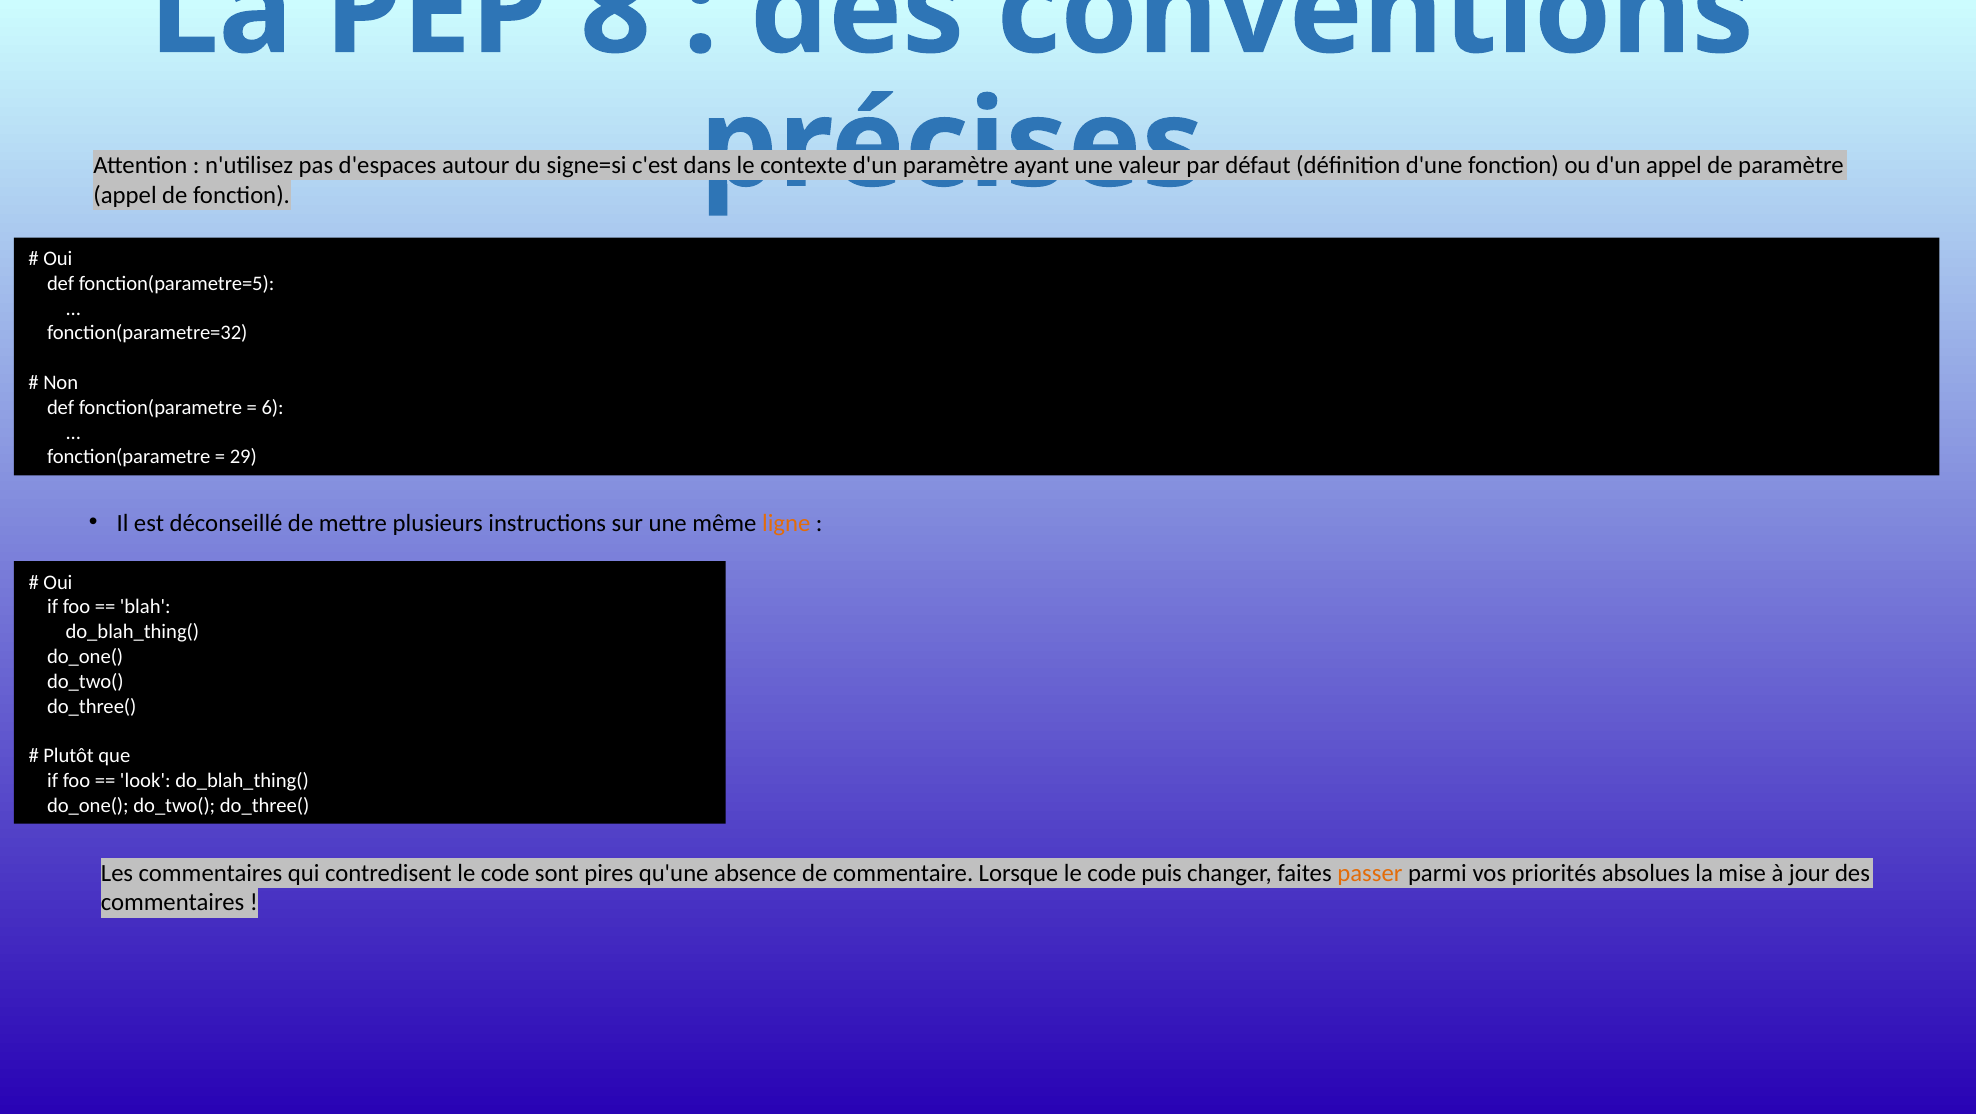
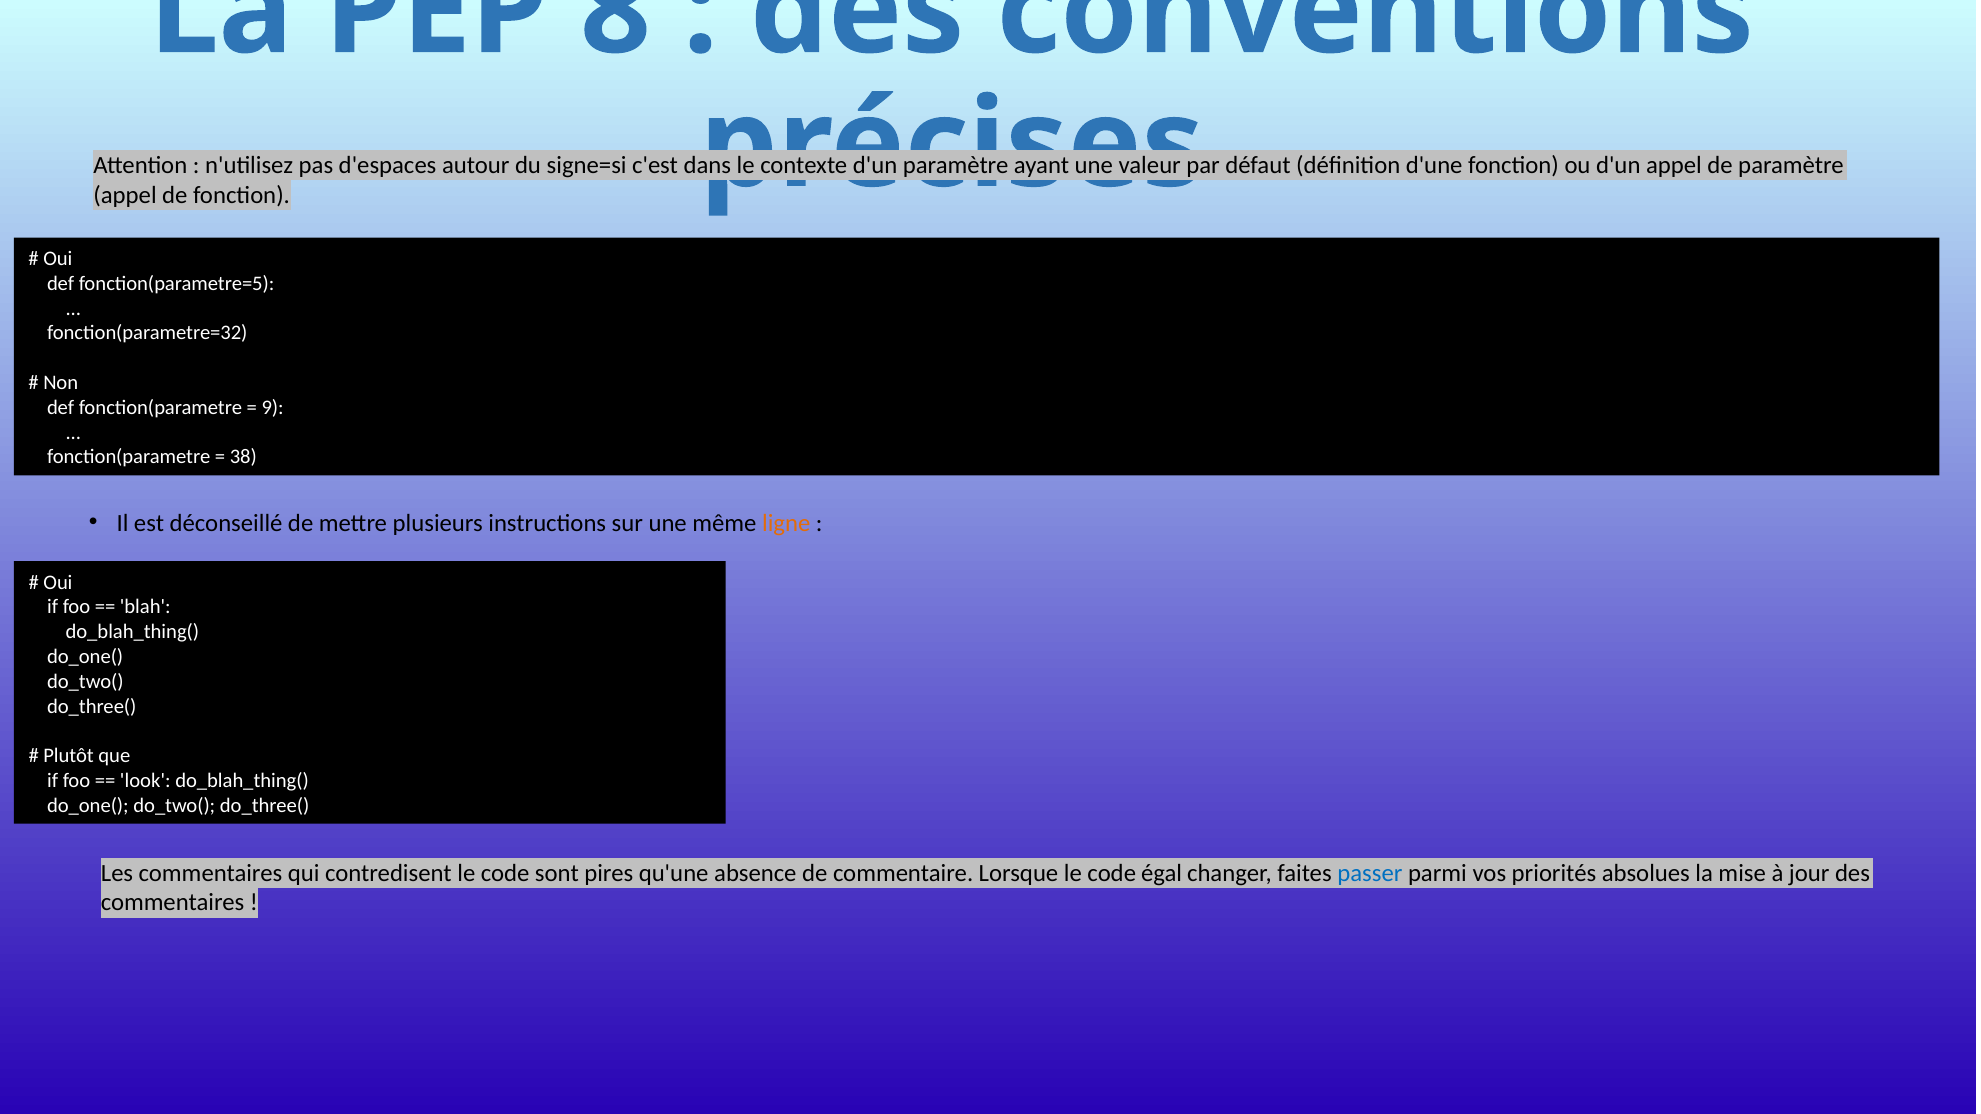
6: 6 -> 9 (273, 408)
29: 29 -> 38 (243, 457)
puis: puis -> égal (1162, 873)
passer colour: orange -> blue (1370, 873)
